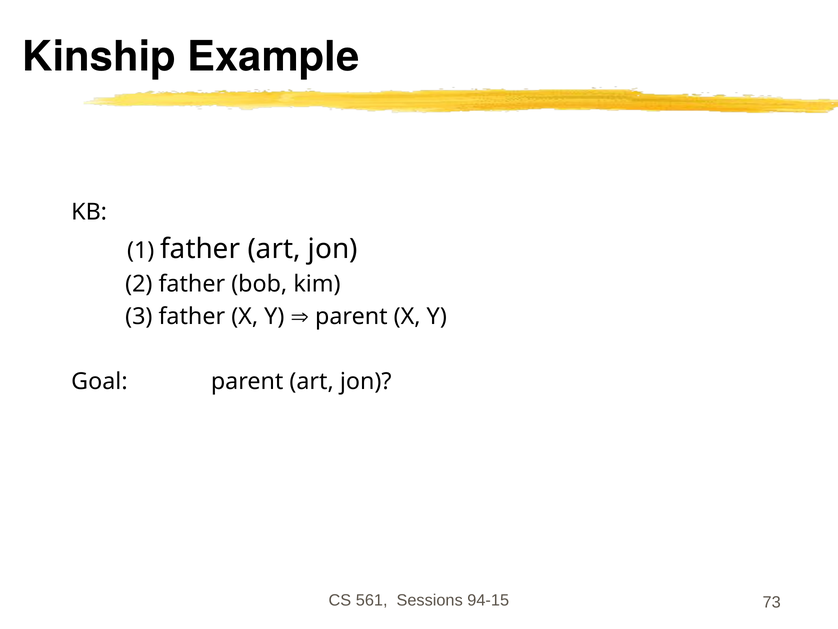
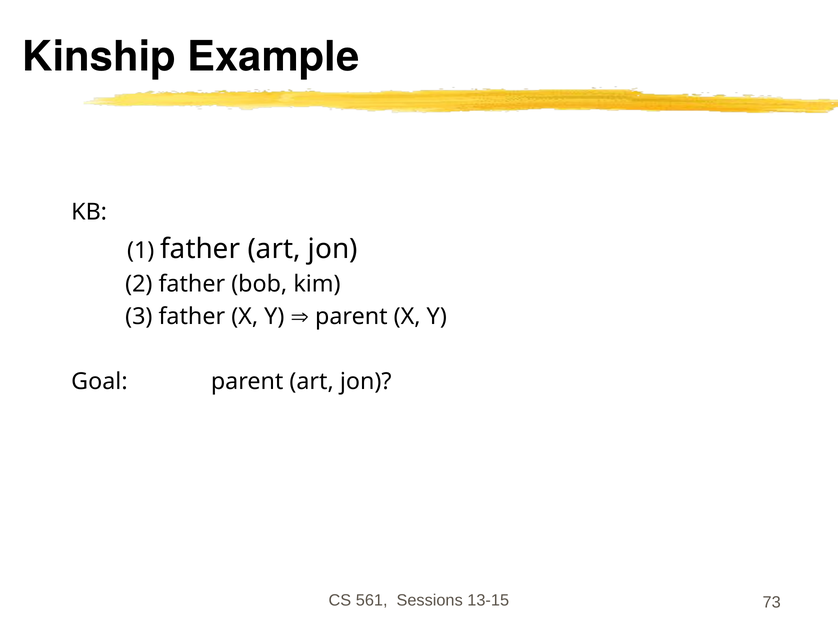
94-15: 94-15 -> 13-15 (488, 600)
